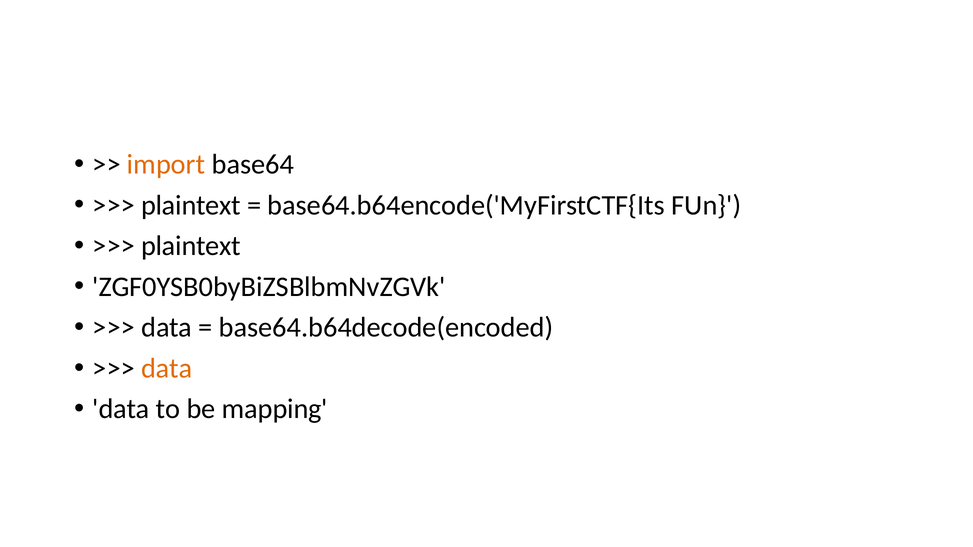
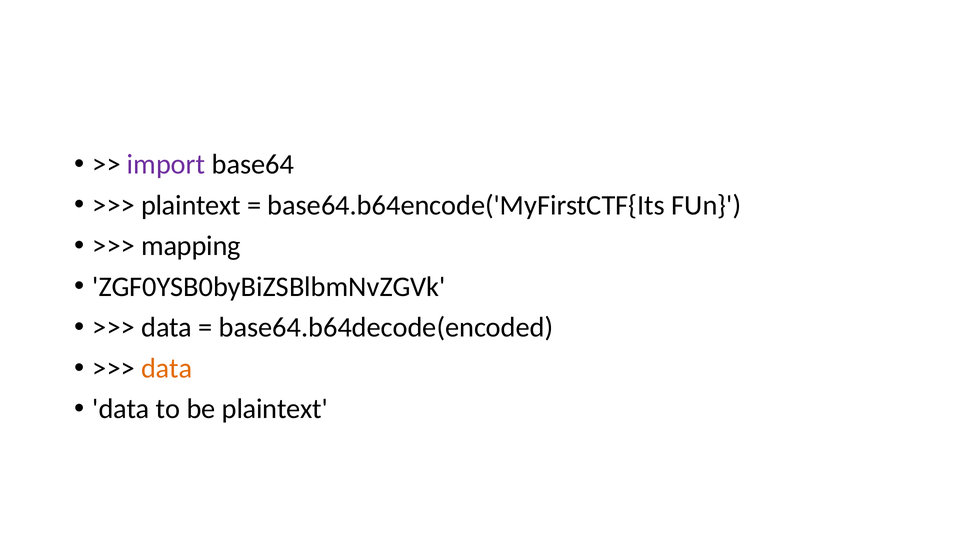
import colour: orange -> purple (166, 165)
plaintext: plaintext -> mapping (191, 246)
be mapping: mapping -> plaintext (275, 409)
